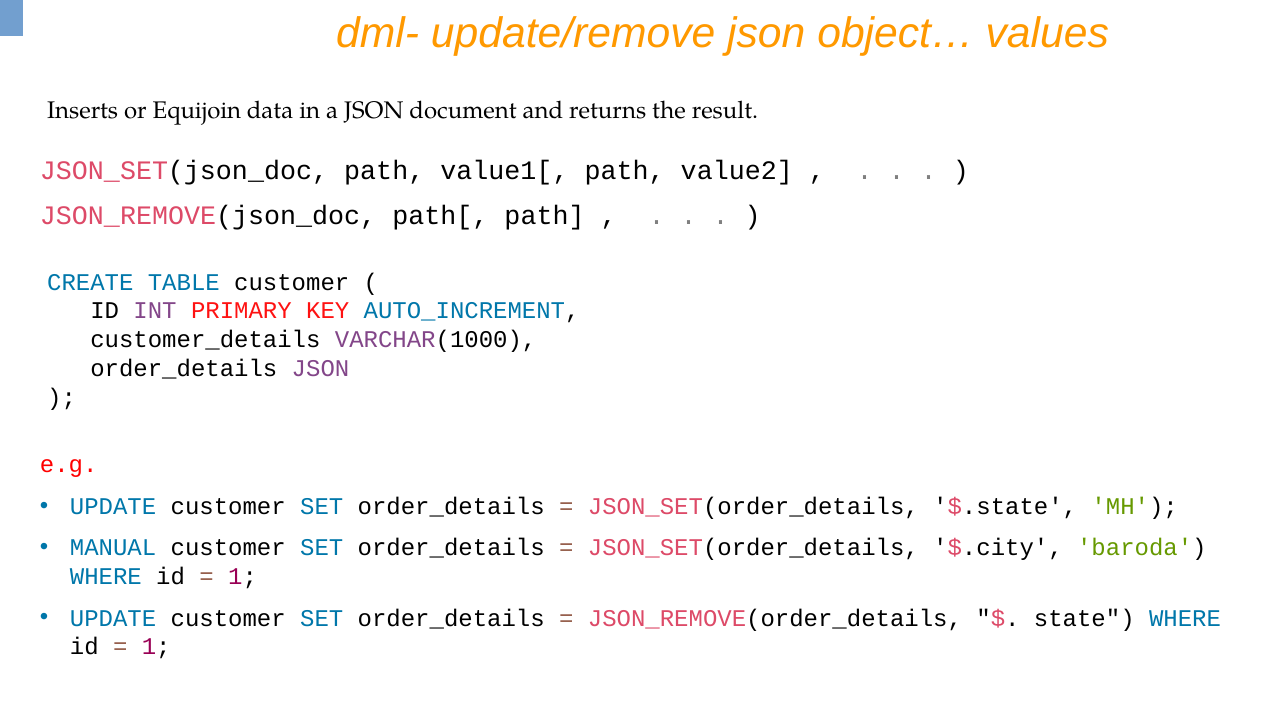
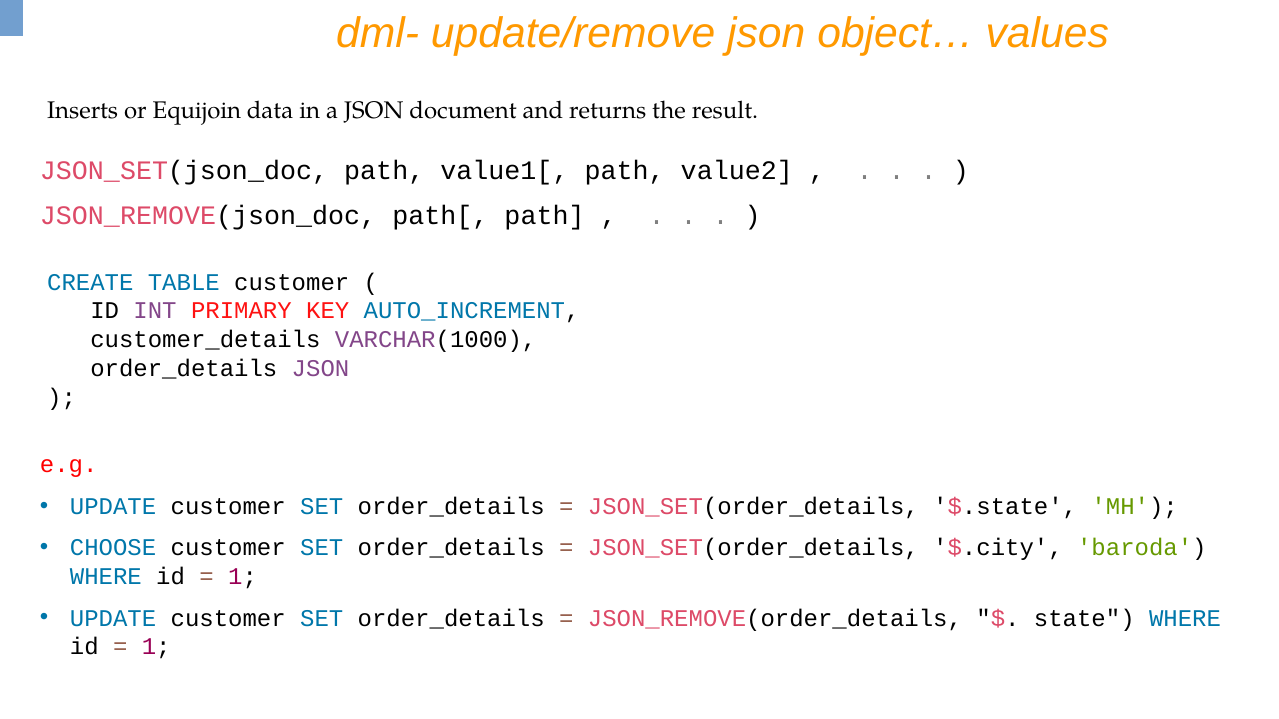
MANUAL: MANUAL -> CHOOSE (113, 548)
